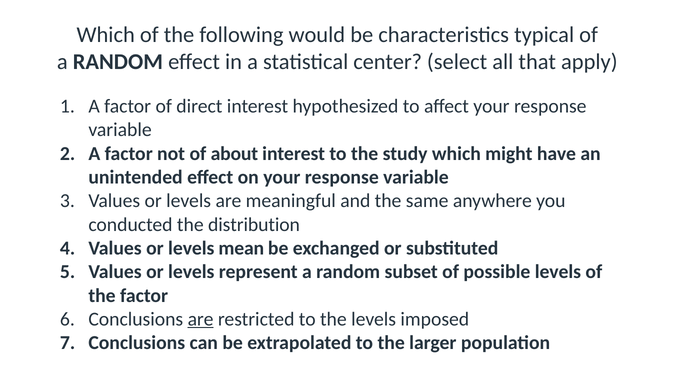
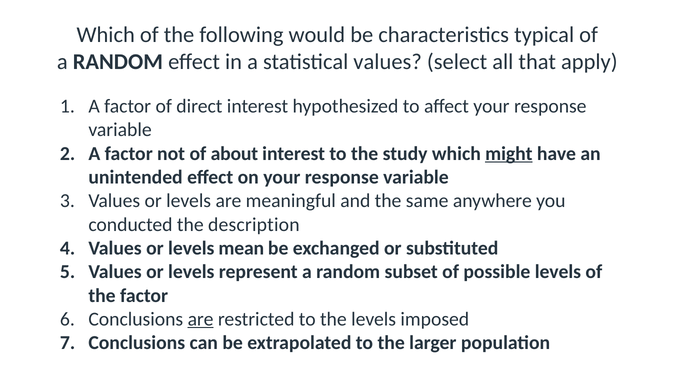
statistical center: center -> values (388, 62)
might underline: none -> present (509, 153)
distribution: distribution -> description (254, 224)
